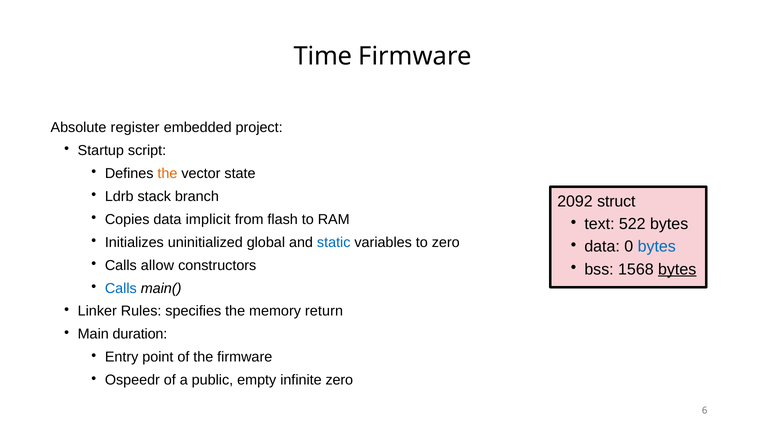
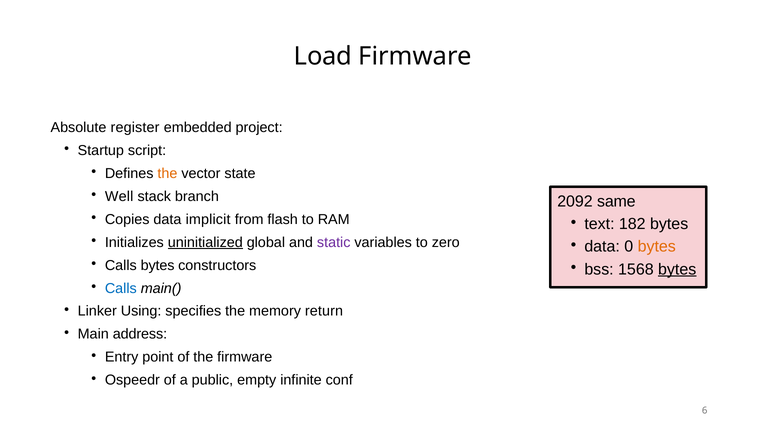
Time: Time -> Load (323, 56)
Ldrb: Ldrb -> Well (119, 196)
struct: struct -> same (616, 201)
522: 522 -> 182 (632, 224)
uninitialized underline: none -> present (205, 242)
static colour: blue -> purple (334, 242)
bytes colour: blue -> orange (657, 247)
Calls allow: allow -> bytes (158, 265)
Rules: Rules -> Using (141, 311)
duration: duration -> address (140, 334)
infinite zero: zero -> conf (339, 380)
